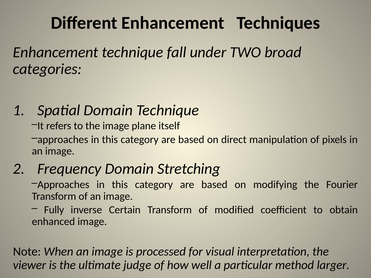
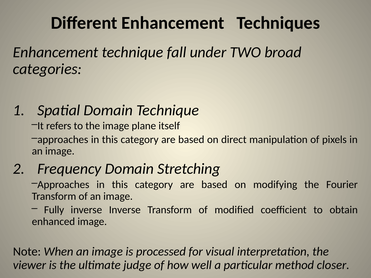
inverse Certain: Certain -> Inverse (125, 210)
larger: larger -> closer (333, 265)
